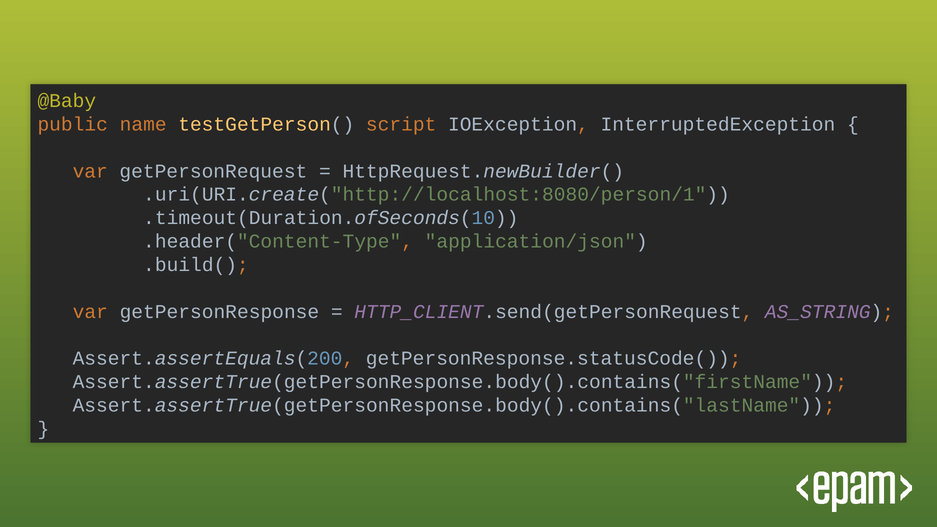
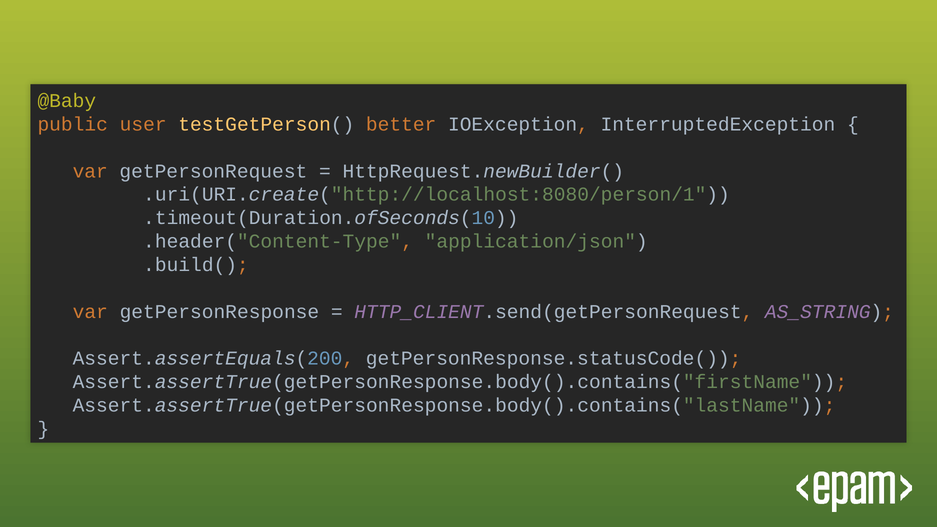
name: name -> user (143, 124)
script: script -> better (401, 124)
